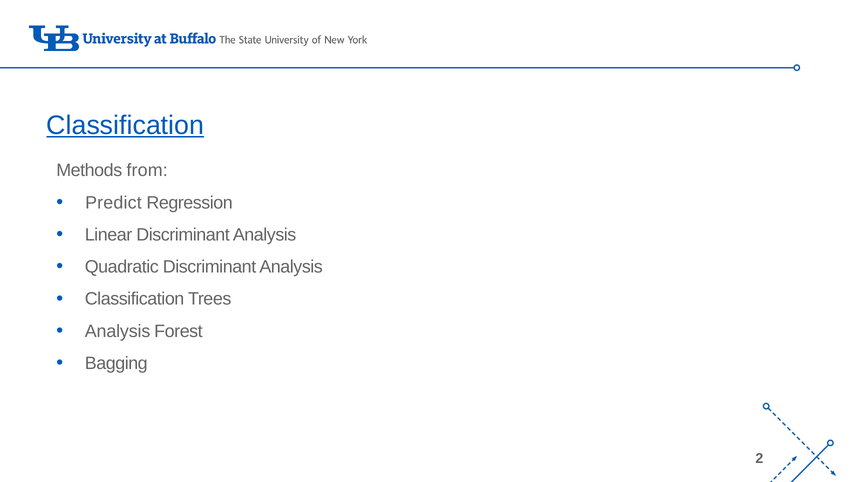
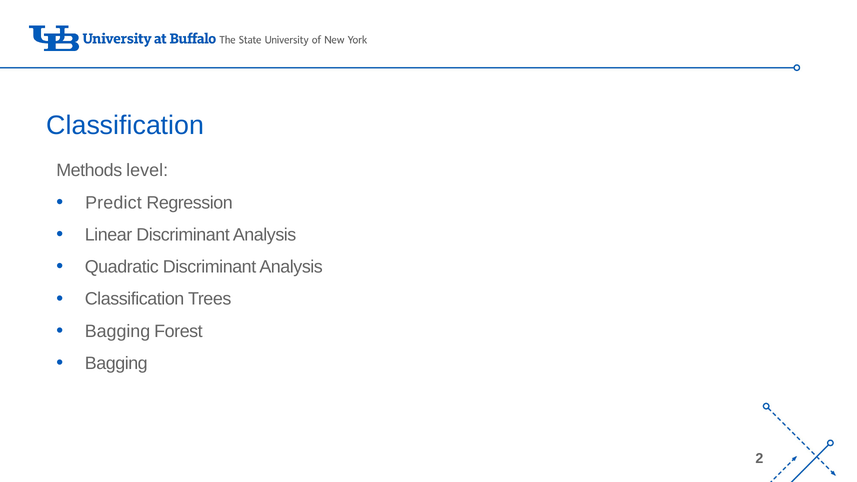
Classification underline: present -> none (125, 125)
from: from -> level (147, 171)
Analysis: Analysis -> Bagging (118, 331)
